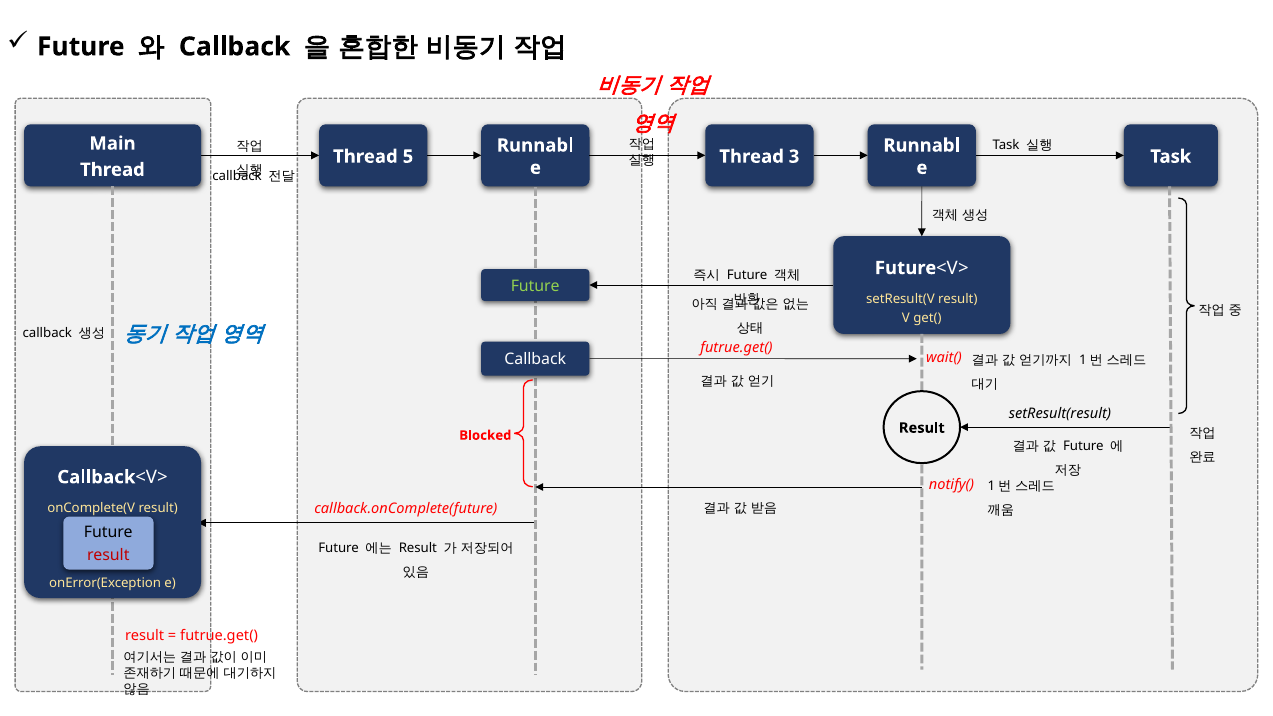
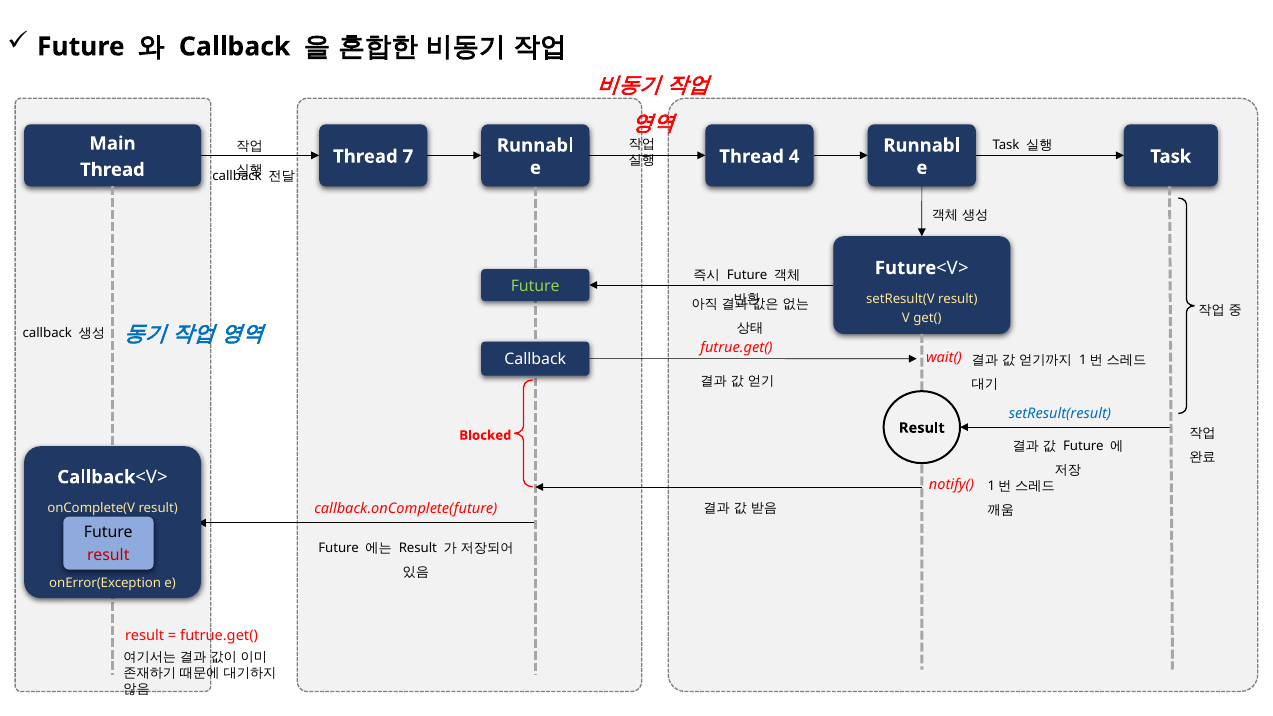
5: 5 -> 7 (408, 157)
3: 3 -> 4 (794, 157)
setResult(result colour: black -> blue (1060, 413)
